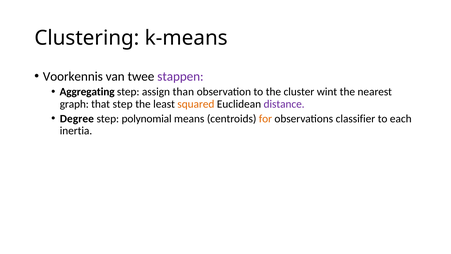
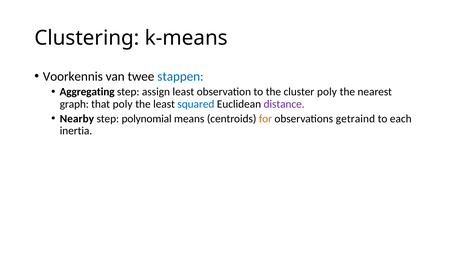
stappen colour: purple -> blue (180, 76)
assign than: than -> least (183, 92)
cluster wint: wint -> poly (327, 92)
that step: step -> poly (123, 104)
squared colour: orange -> blue (196, 104)
Degree: Degree -> Nearby (77, 118)
classifier: classifier -> getraind (355, 118)
